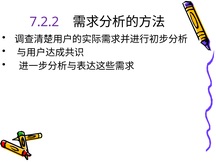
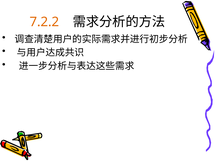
7.2.2 colour: purple -> orange (44, 22)
